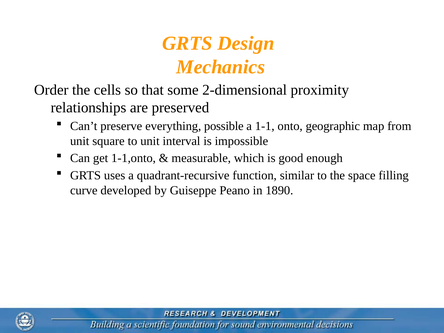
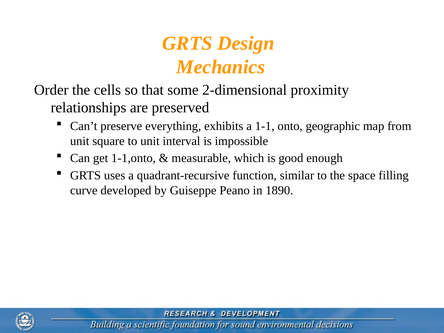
possible: possible -> exhibits (224, 126)
